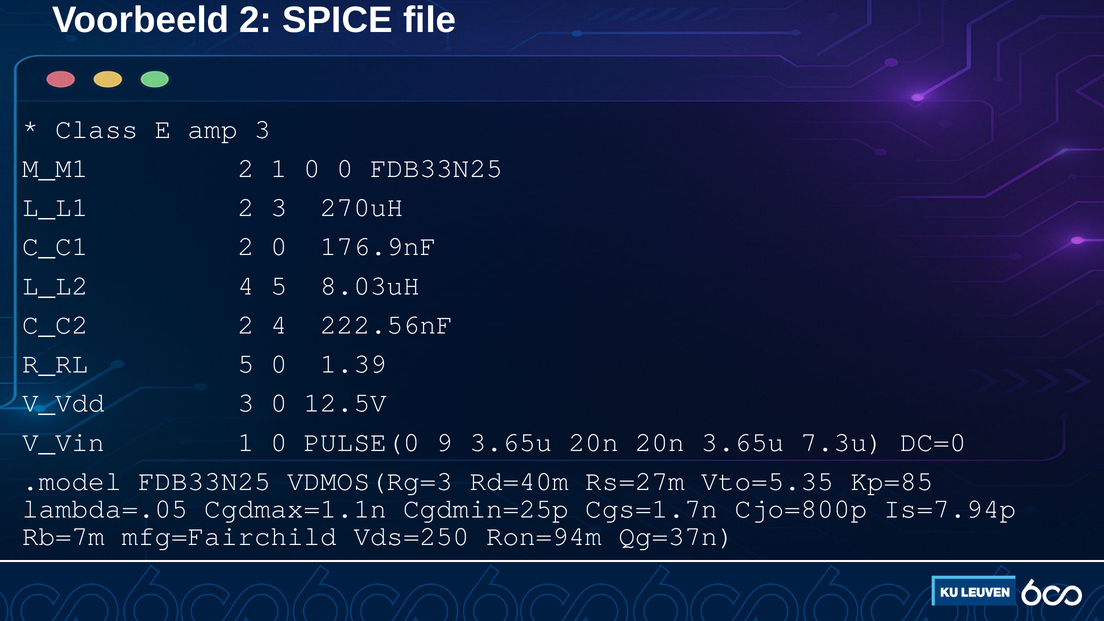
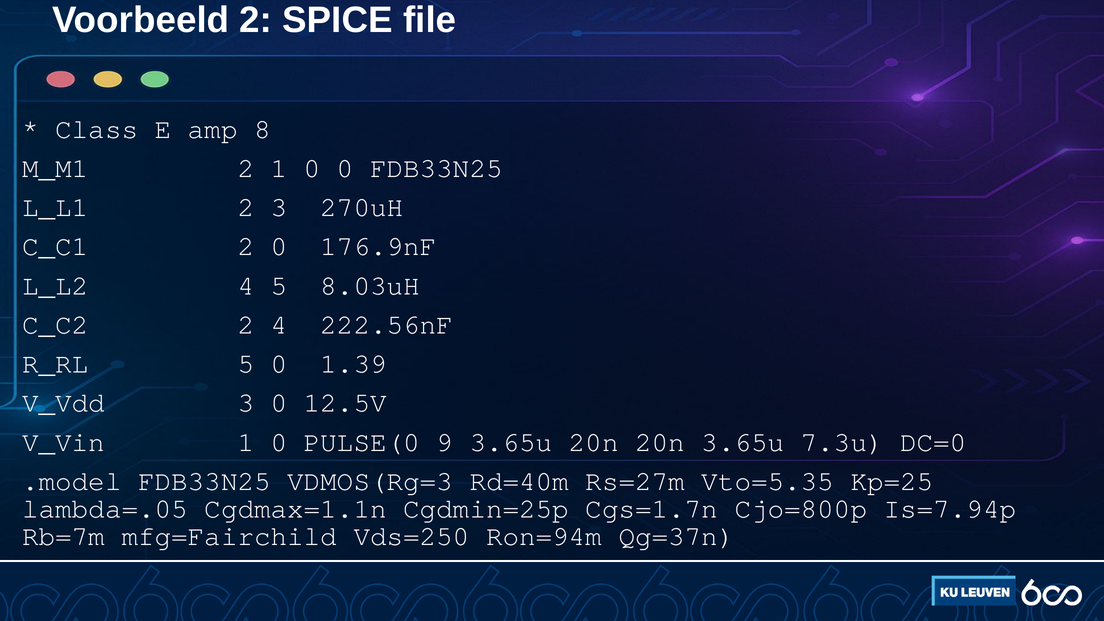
amp 3: 3 -> 8 (262, 129)
Kp=85: Kp=85 -> Kp=25 (892, 481)
